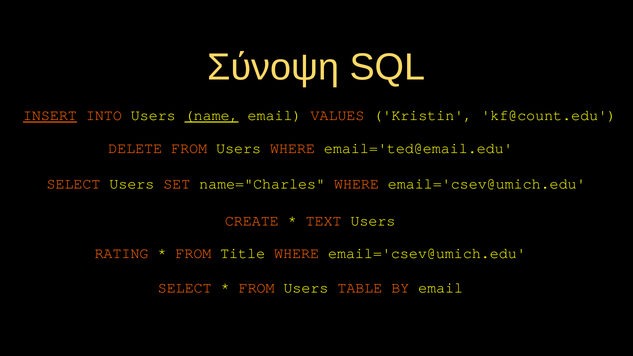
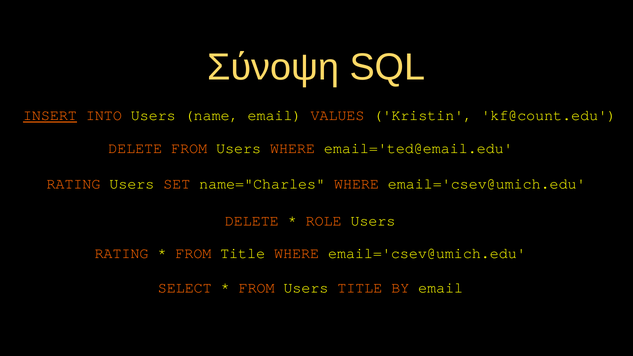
name underline: present -> none (212, 115)
SELECT: SELECT -> RATING (73, 184)
CREATE: CREATE -> DELETE (252, 221)
TEXT: TEXT -> ROLE (324, 221)
Users TABLE: TABLE -> TITLE (360, 288)
